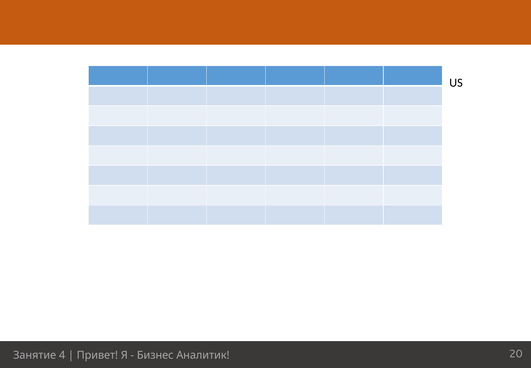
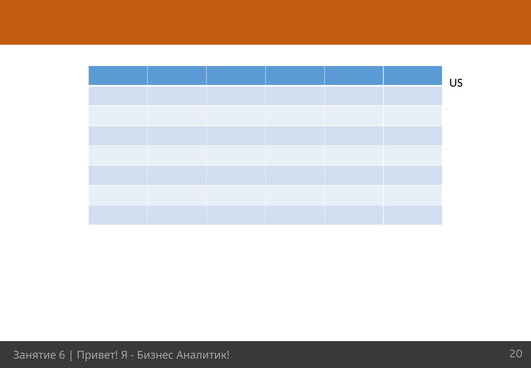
4: 4 -> 6 (62, 355)
